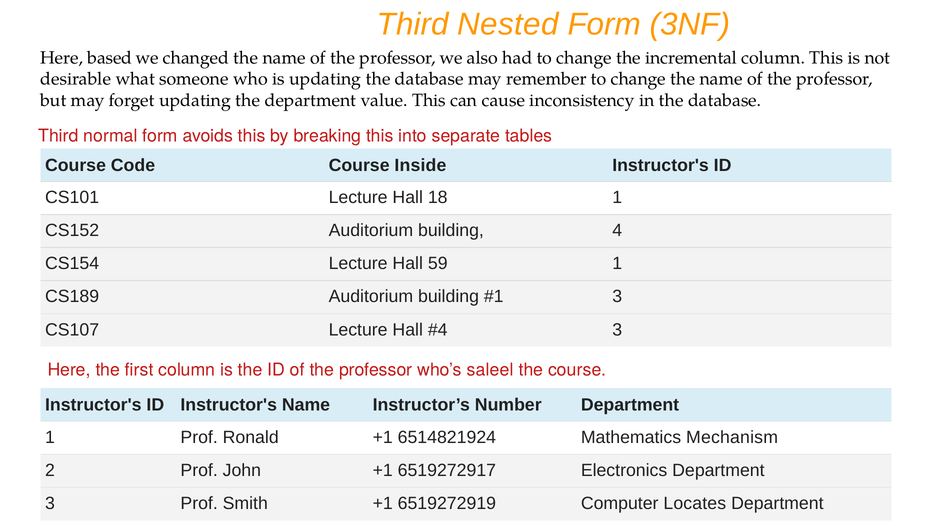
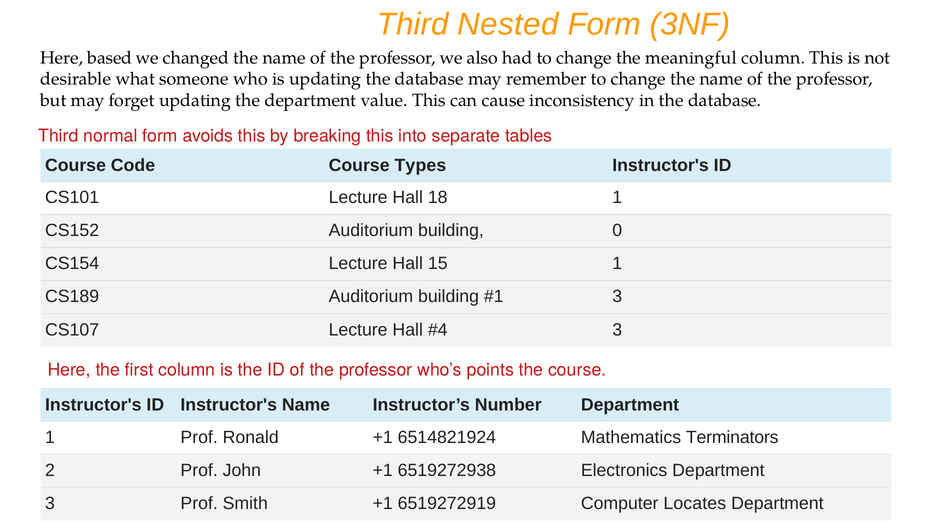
incremental: incremental -> meaningful (691, 58)
Inside: Inside -> Types (420, 165)
4: 4 -> 0 (617, 231)
59: 59 -> 15 (438, 264)
saleel: saleel -> points (490, 370)
Mechanism: Mechanism -> Terminators (732, 437)
6519272917: 6519272917 -> 6519272938 (447, 470)
